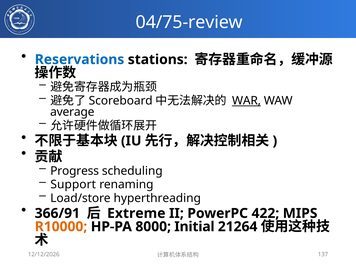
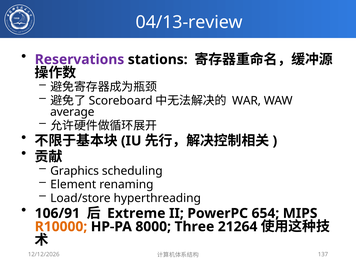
04/75-review: 04/75-review -> 04/13-review (189, 22)
Reservations colour: blue -> purple (79, 60)
WAR underline: present -> none (246, 101)
Progress: Progress -> Graphics (75, 171)
Support: Support -> Element (73, 185)
366/91: 366/91 -> 106/91 (57, 213)
422: 422 -> 654 (265, 213)
Initial: Initial -> Three (194, 227)
